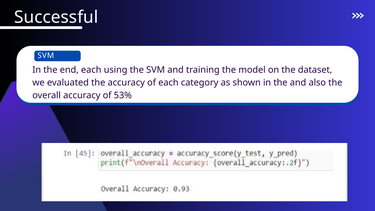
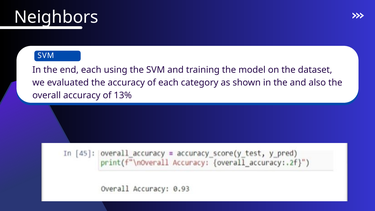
Successful: Successful -> Neighbors (56, 17)
53%: 53% -> 13% (123, 95)
